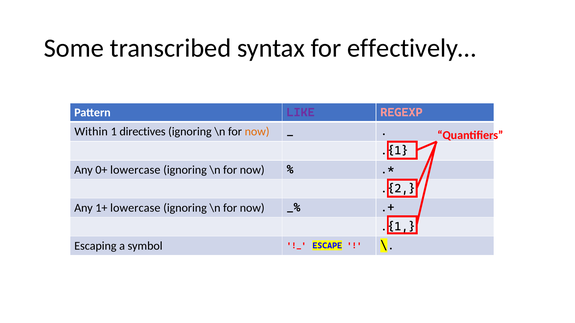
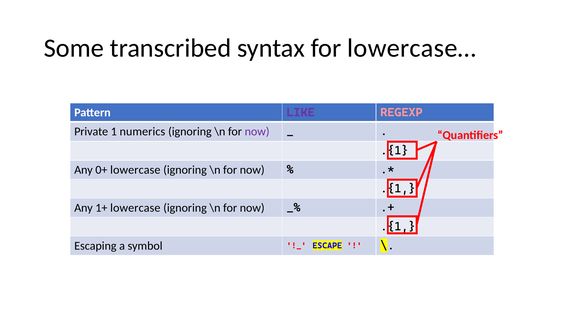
effectively…: effectively… -> lowercase… (412, 48)
Within: Within -> Private (91, 132)
directives: directives -> numerics (142, 132)
now colour: orange -> purple (257, 132)
.{2: .{2 -> .{1 (398, 189)
